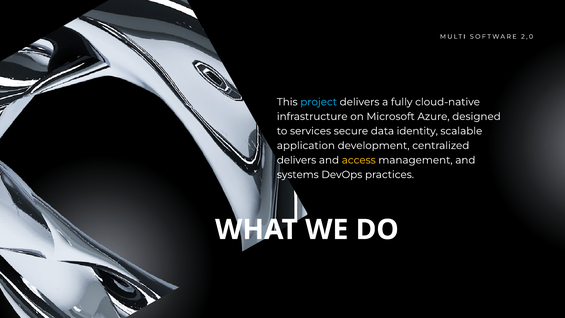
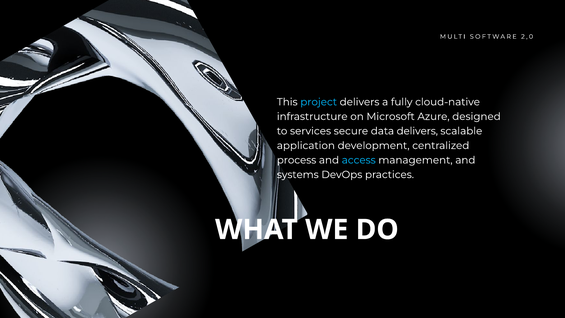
data identity: identity -> delivers (417, 131)
delivers: delivers -> process (297, 160)
access colour: yellow -> light blue (359, 160)
